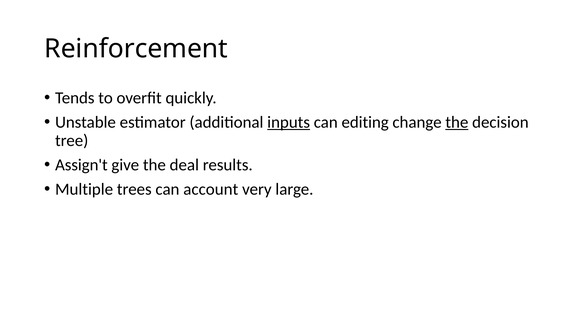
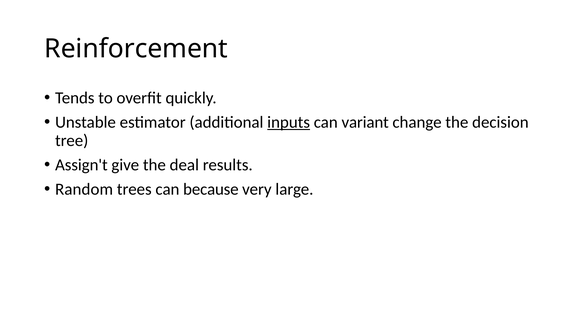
editing: editing -> variant (365, 122)
the underline: present -> none (457, 122)
Multiple: Multiple -> Random (84, 189)
account: account -> because (211, 189)
